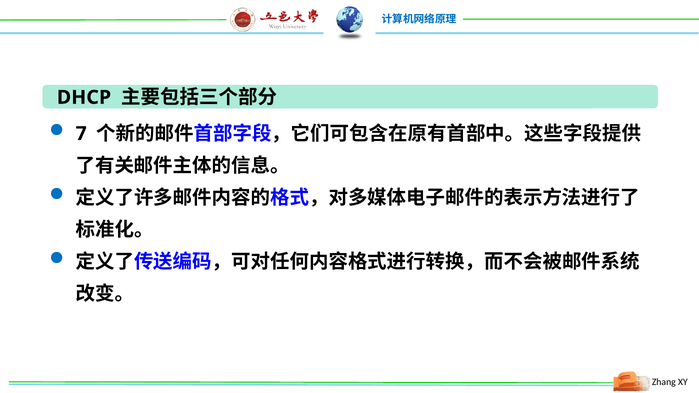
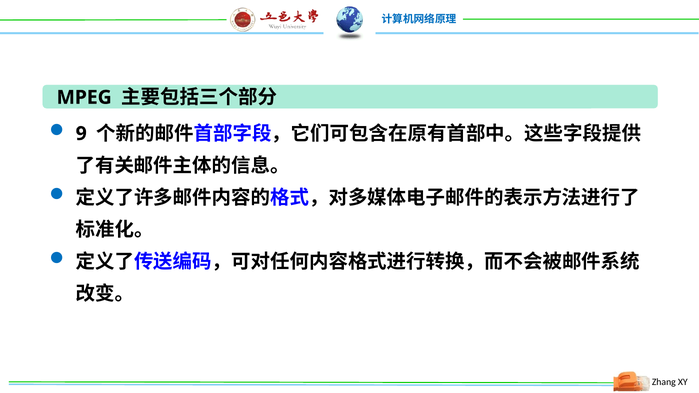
DHCP: DHCP -> MPEG (84, 97)
7: 7 -> 9 (81, 134)
